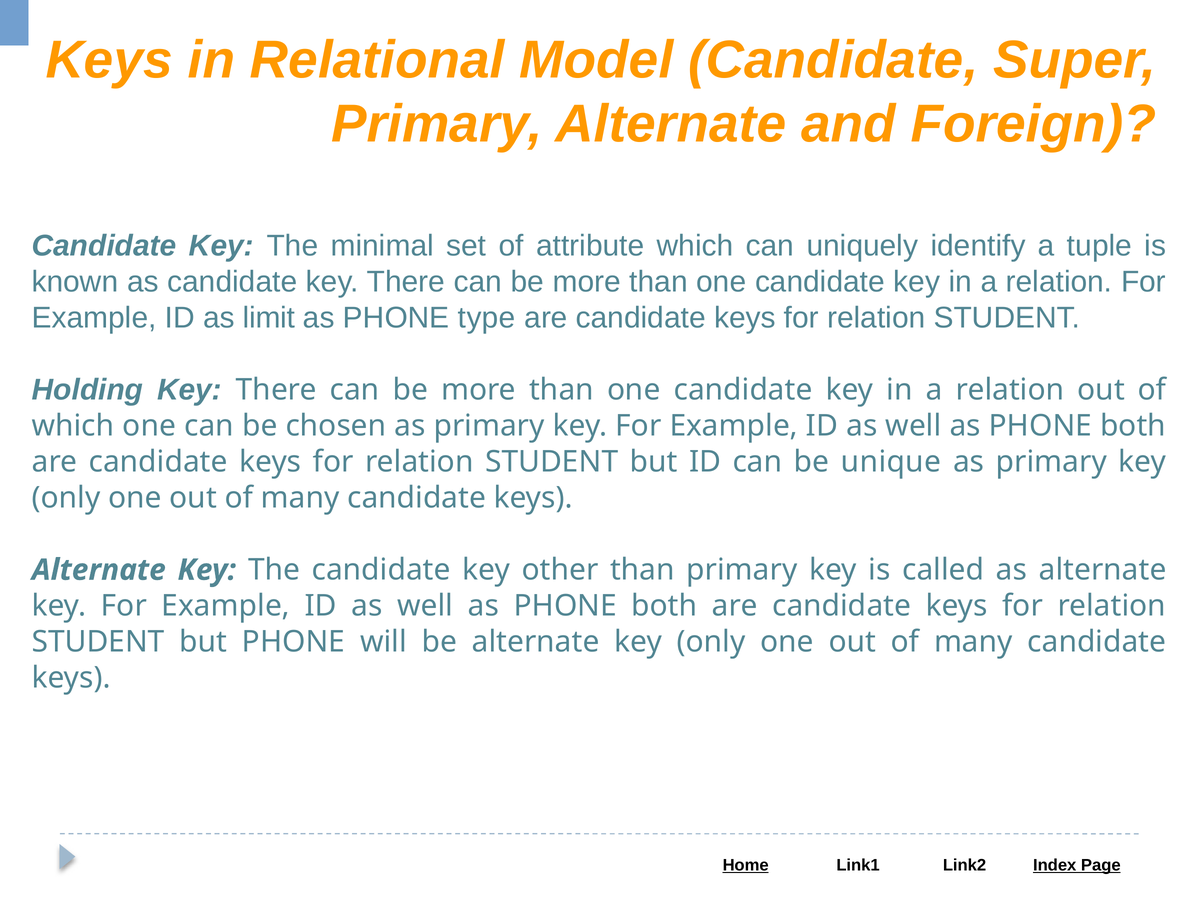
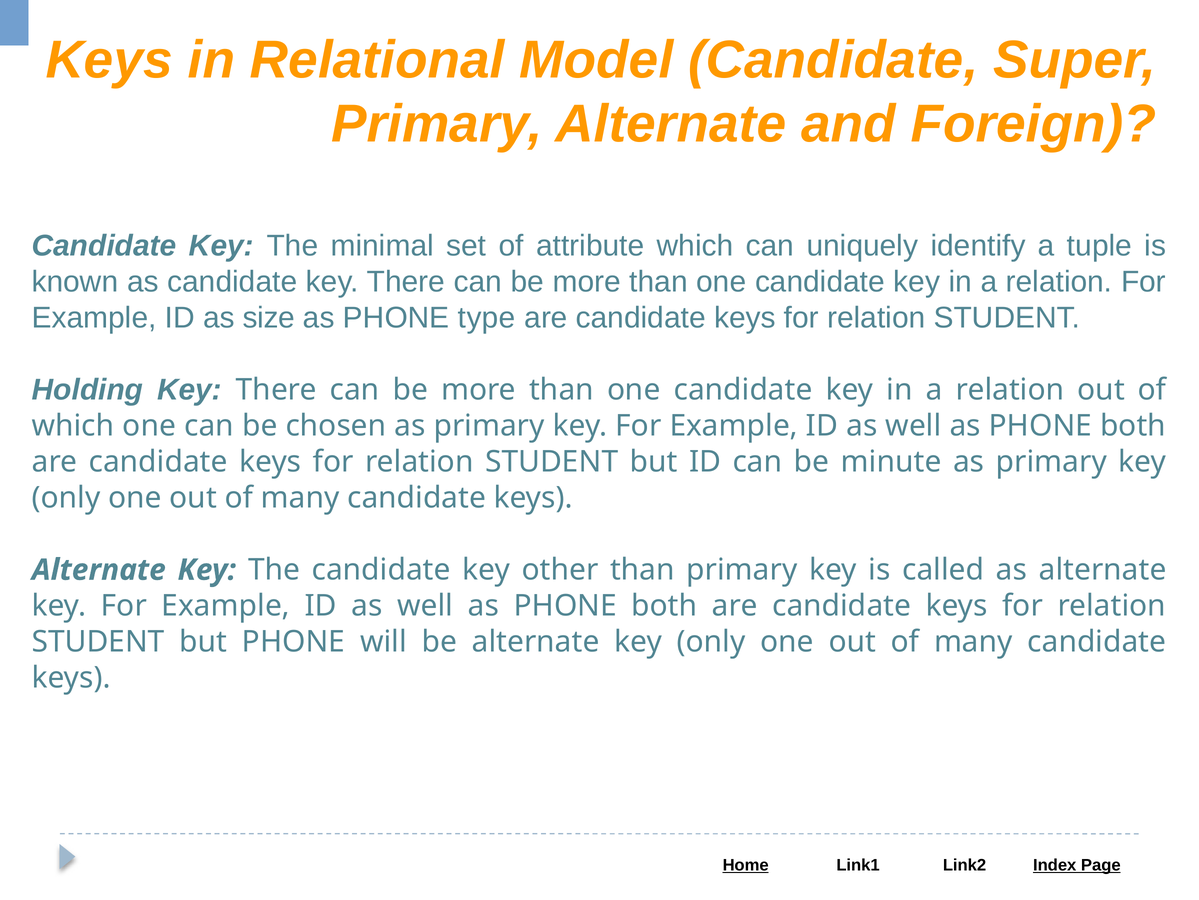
limit: limit -> size (269, 318)
unique: unique -> minute (891, 462)
